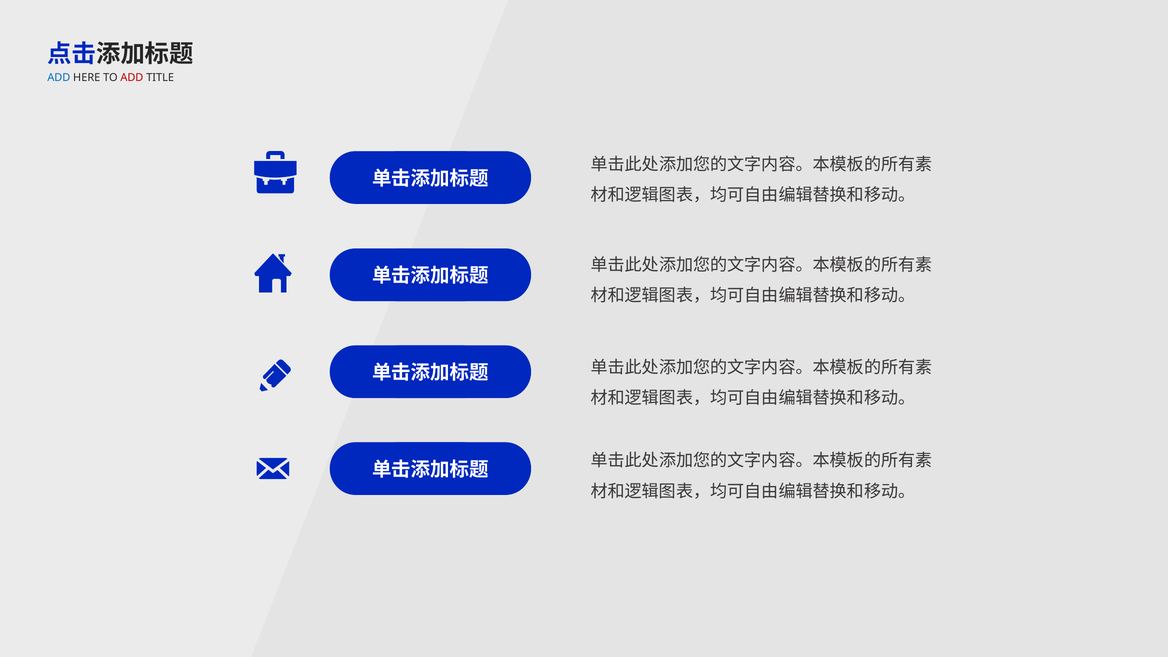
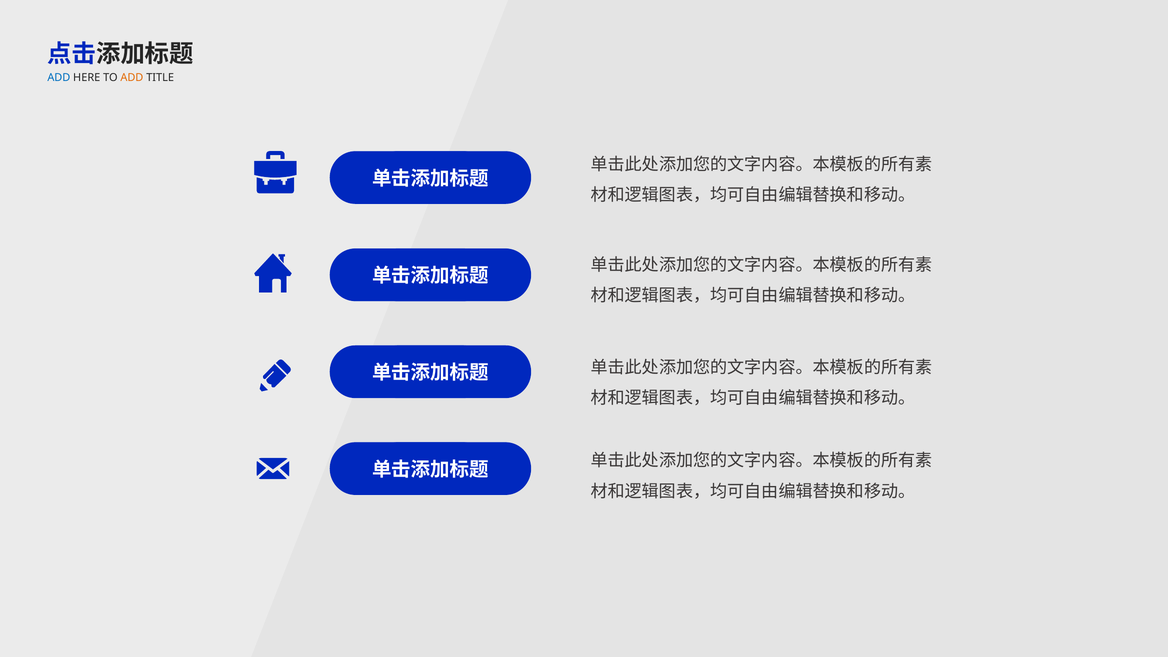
ADD colour: red -> orange (132, 77)
